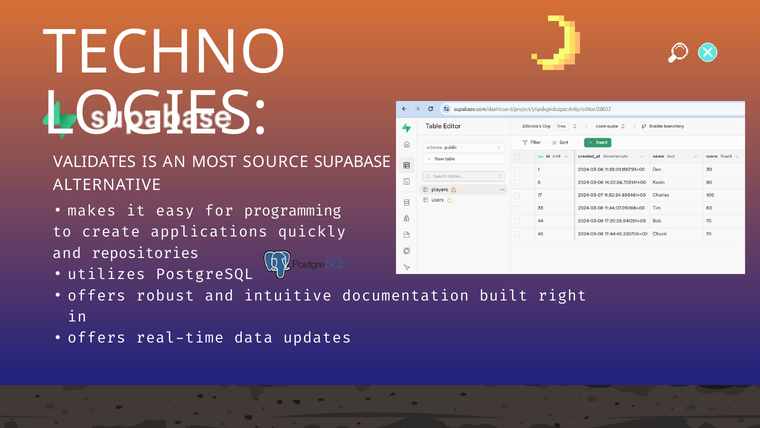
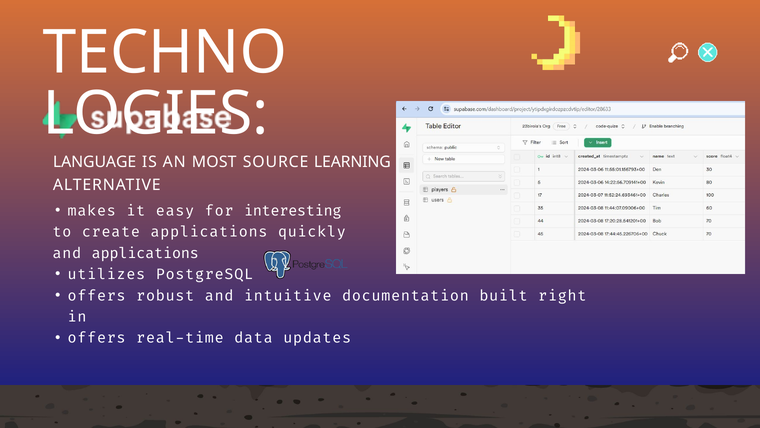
VALIDATES: VALIDATES -> LANGUAGE (95, 162)
SUPABASE: SUPABASE -> LEARNING (352, 162)
programming: programming -> interesting (293, 210)
and repositories: repositories -> applications (145, 253)
